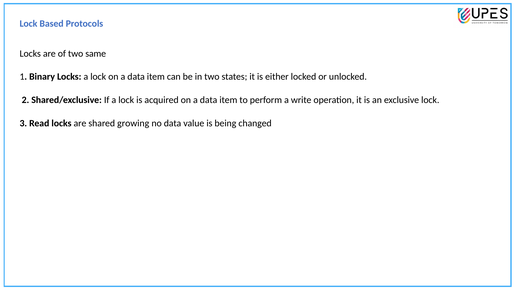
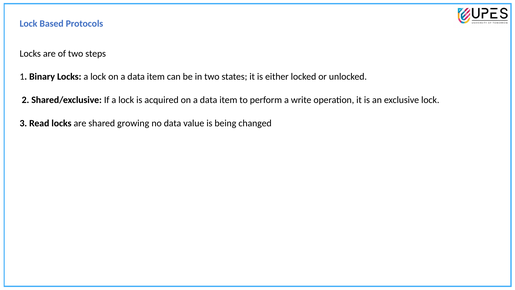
same: same -> steps (96, 54)
